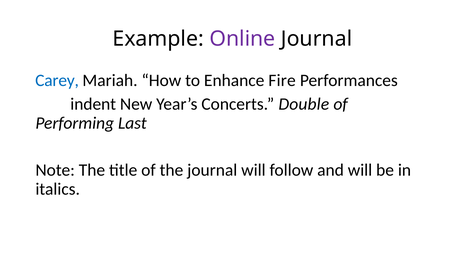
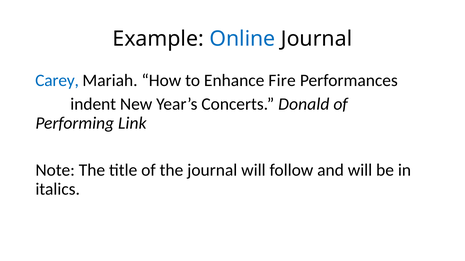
Online colour: purple -> blue (242, 39)
Double: Double -> Donald (304, 104)
Last: Last -> Link (132, 123)
